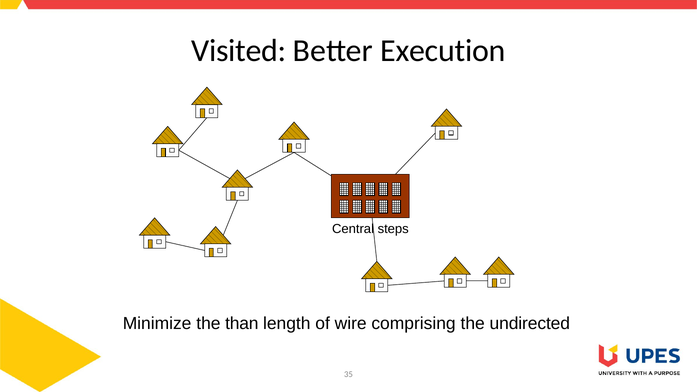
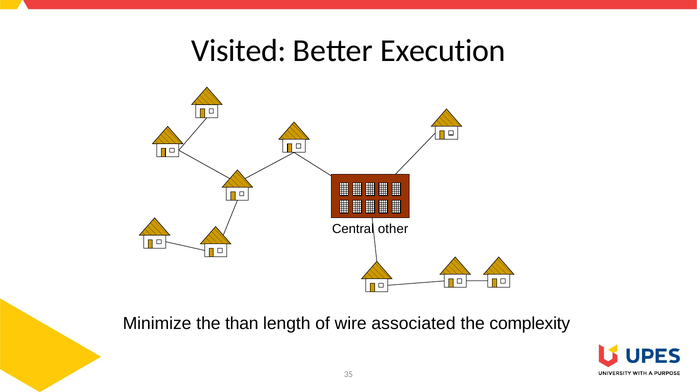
steps: steps -> other (393, 229)
comprising: comprising -> associated (413, 324)
undirected: undirected -> complexity (530, 324)
